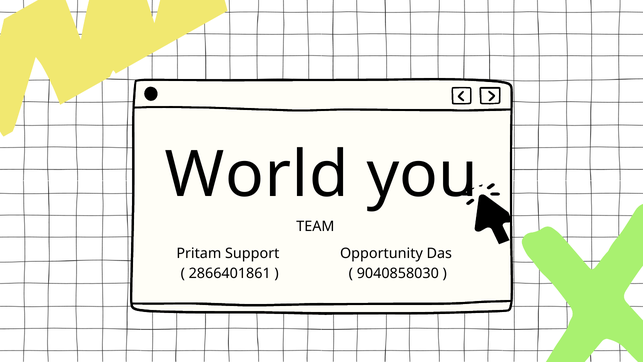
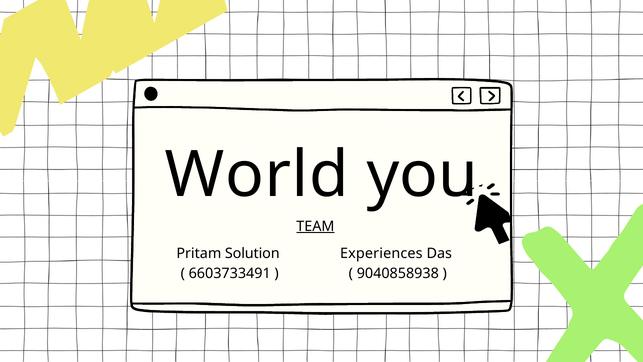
TEAM underline: none -> present (315, 226)
Support: Support -> Solution (252, 253)
Opportunity: Opportunity -> Experiences (381, 253)
2866401861: 2866401861 -> 6603733491 (230, 273)
9040858030: 9040858030 -> 9040858938 (398, 273)
